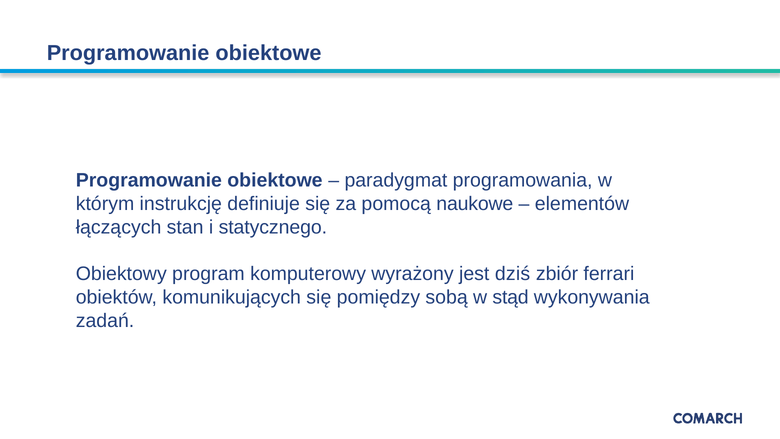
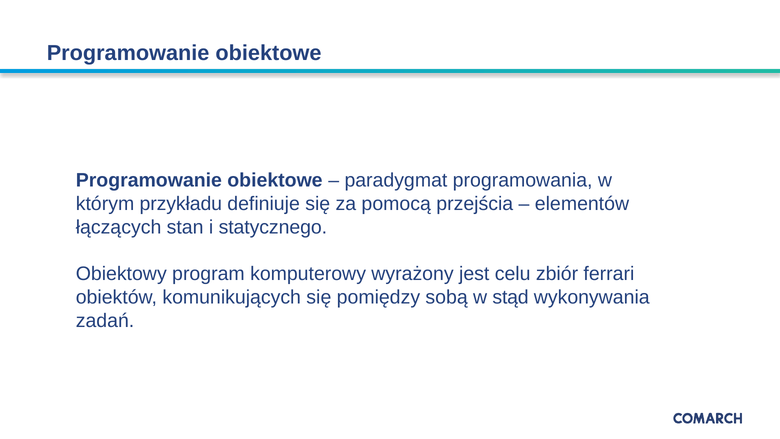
instrukcję: instrukcję -> przykładu (181, 204)
naukowe: naukowe -> przejścia (475, 204)
dziś: dziś -> celu (513, 274)
